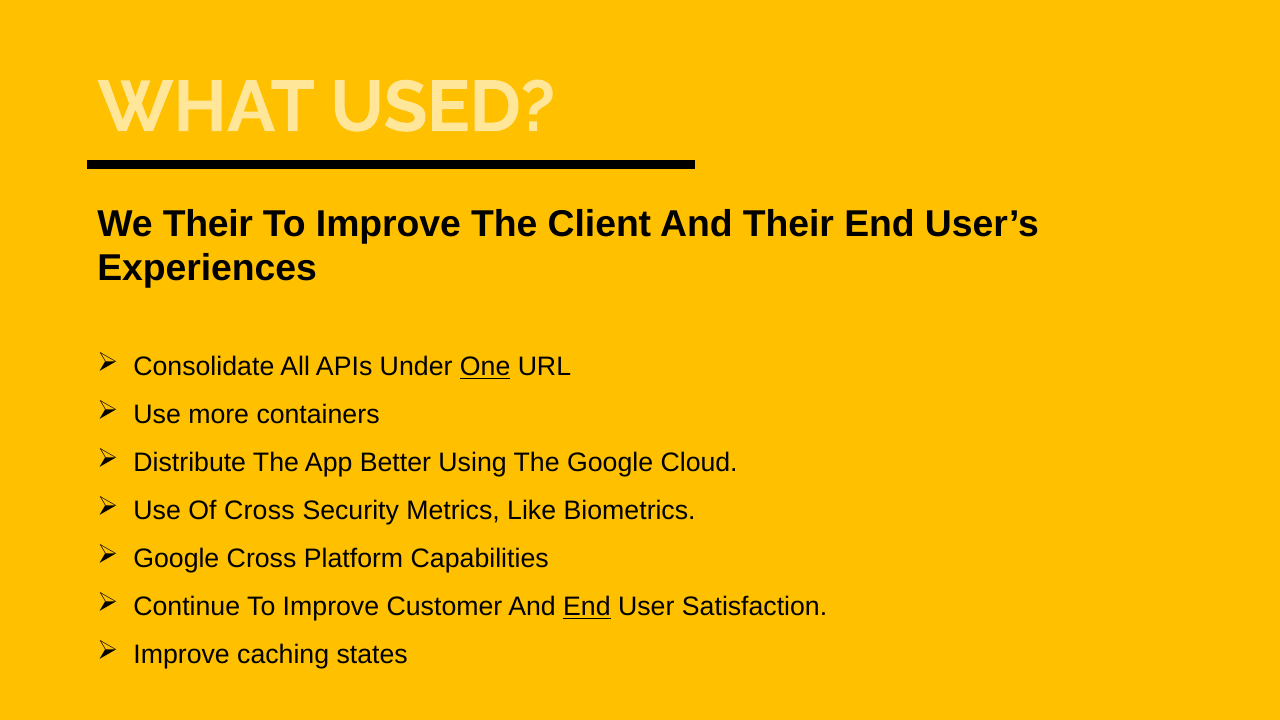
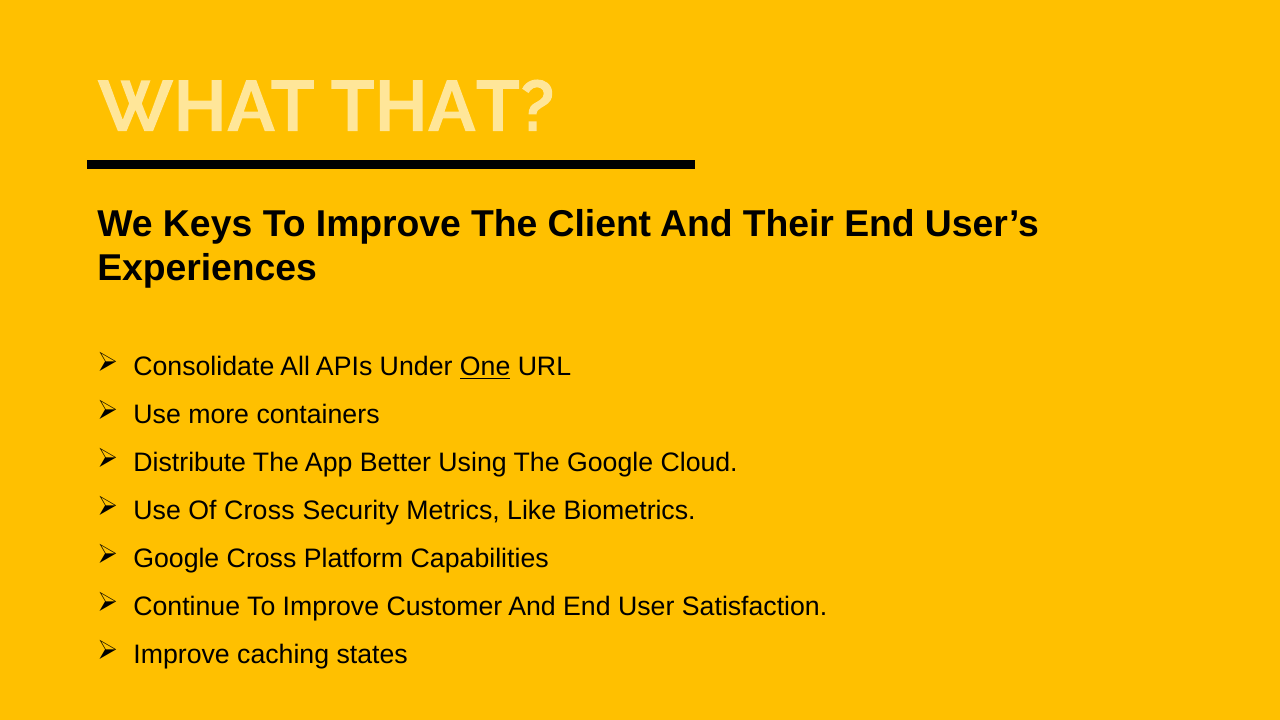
USED: USED -> THAT (443, 107)
We Their: Their -> Keys (208, 224)
End underline: present -> none (587, 607)
